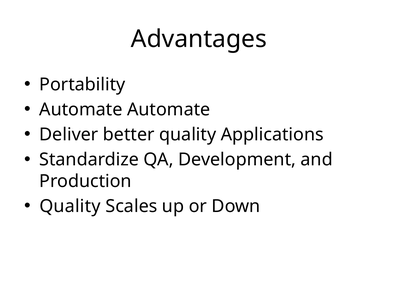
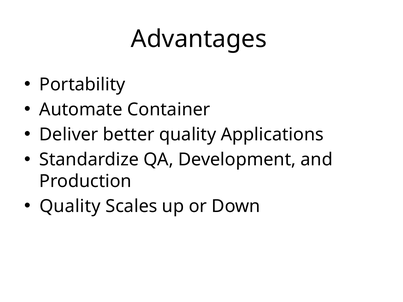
Automate Automate: Automate -> Container (169, 110)
